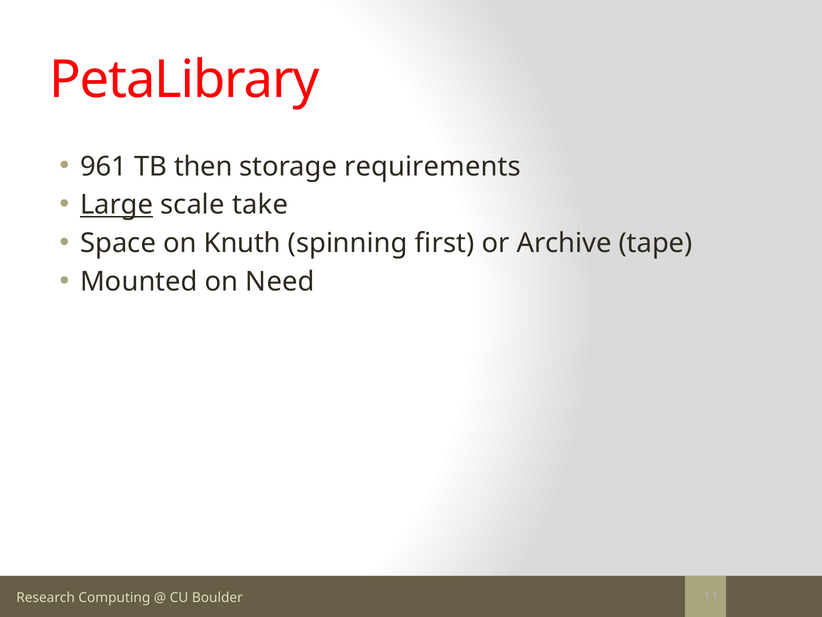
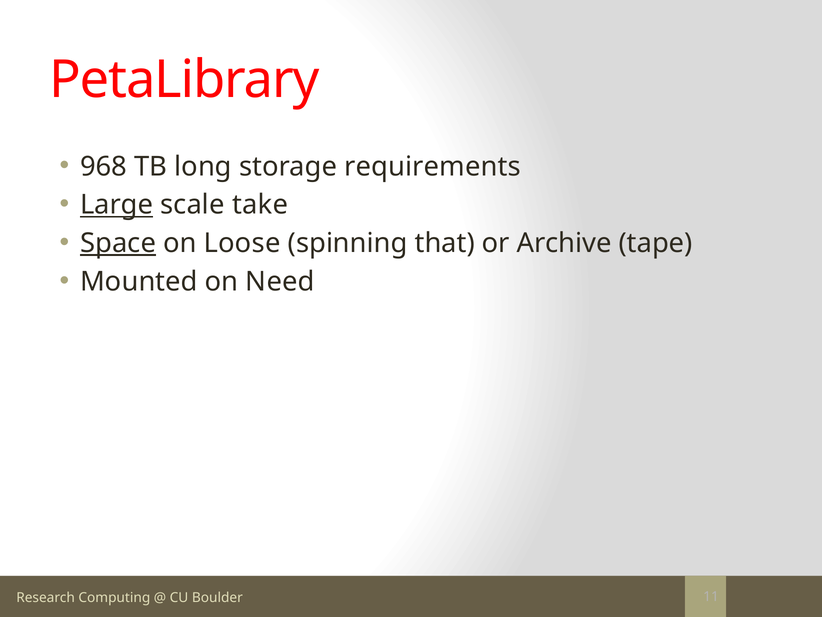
961: 961 -> 968 (104, 166)
then: then -> long (203, 166)
Space underline: none -> present (118, 243)
Knuth: Knuth -> Loose (242, 243)
first: first -> that (445, 243)
